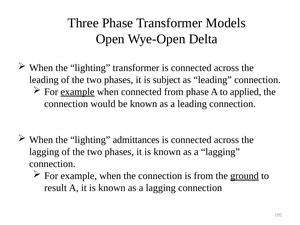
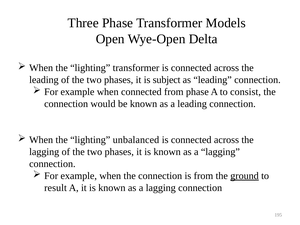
example underline: present -> none (77, 92)
applied: applied -> consist (246, 92)
admittances: admittances -> unbalanced (136, 140)
